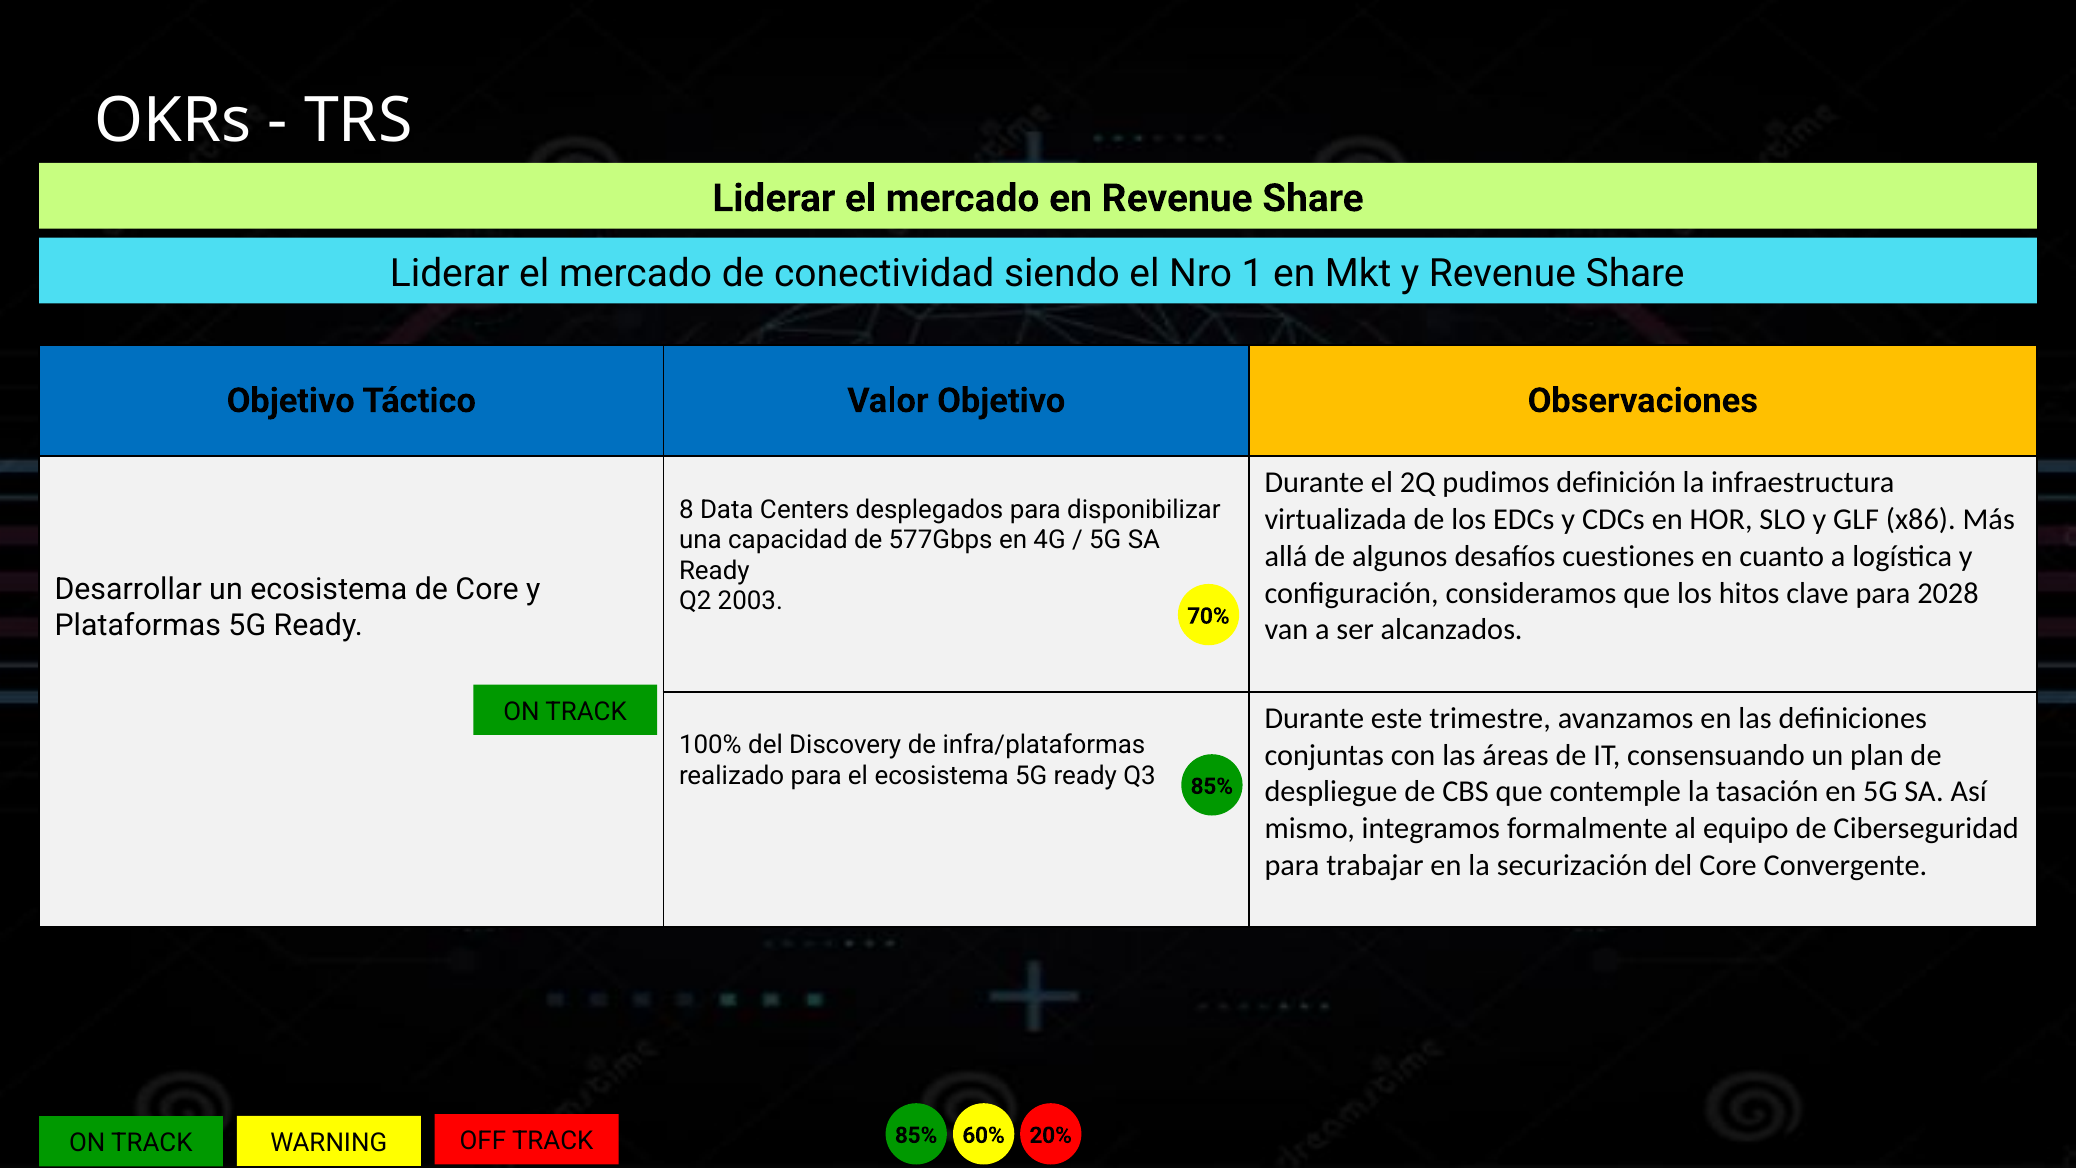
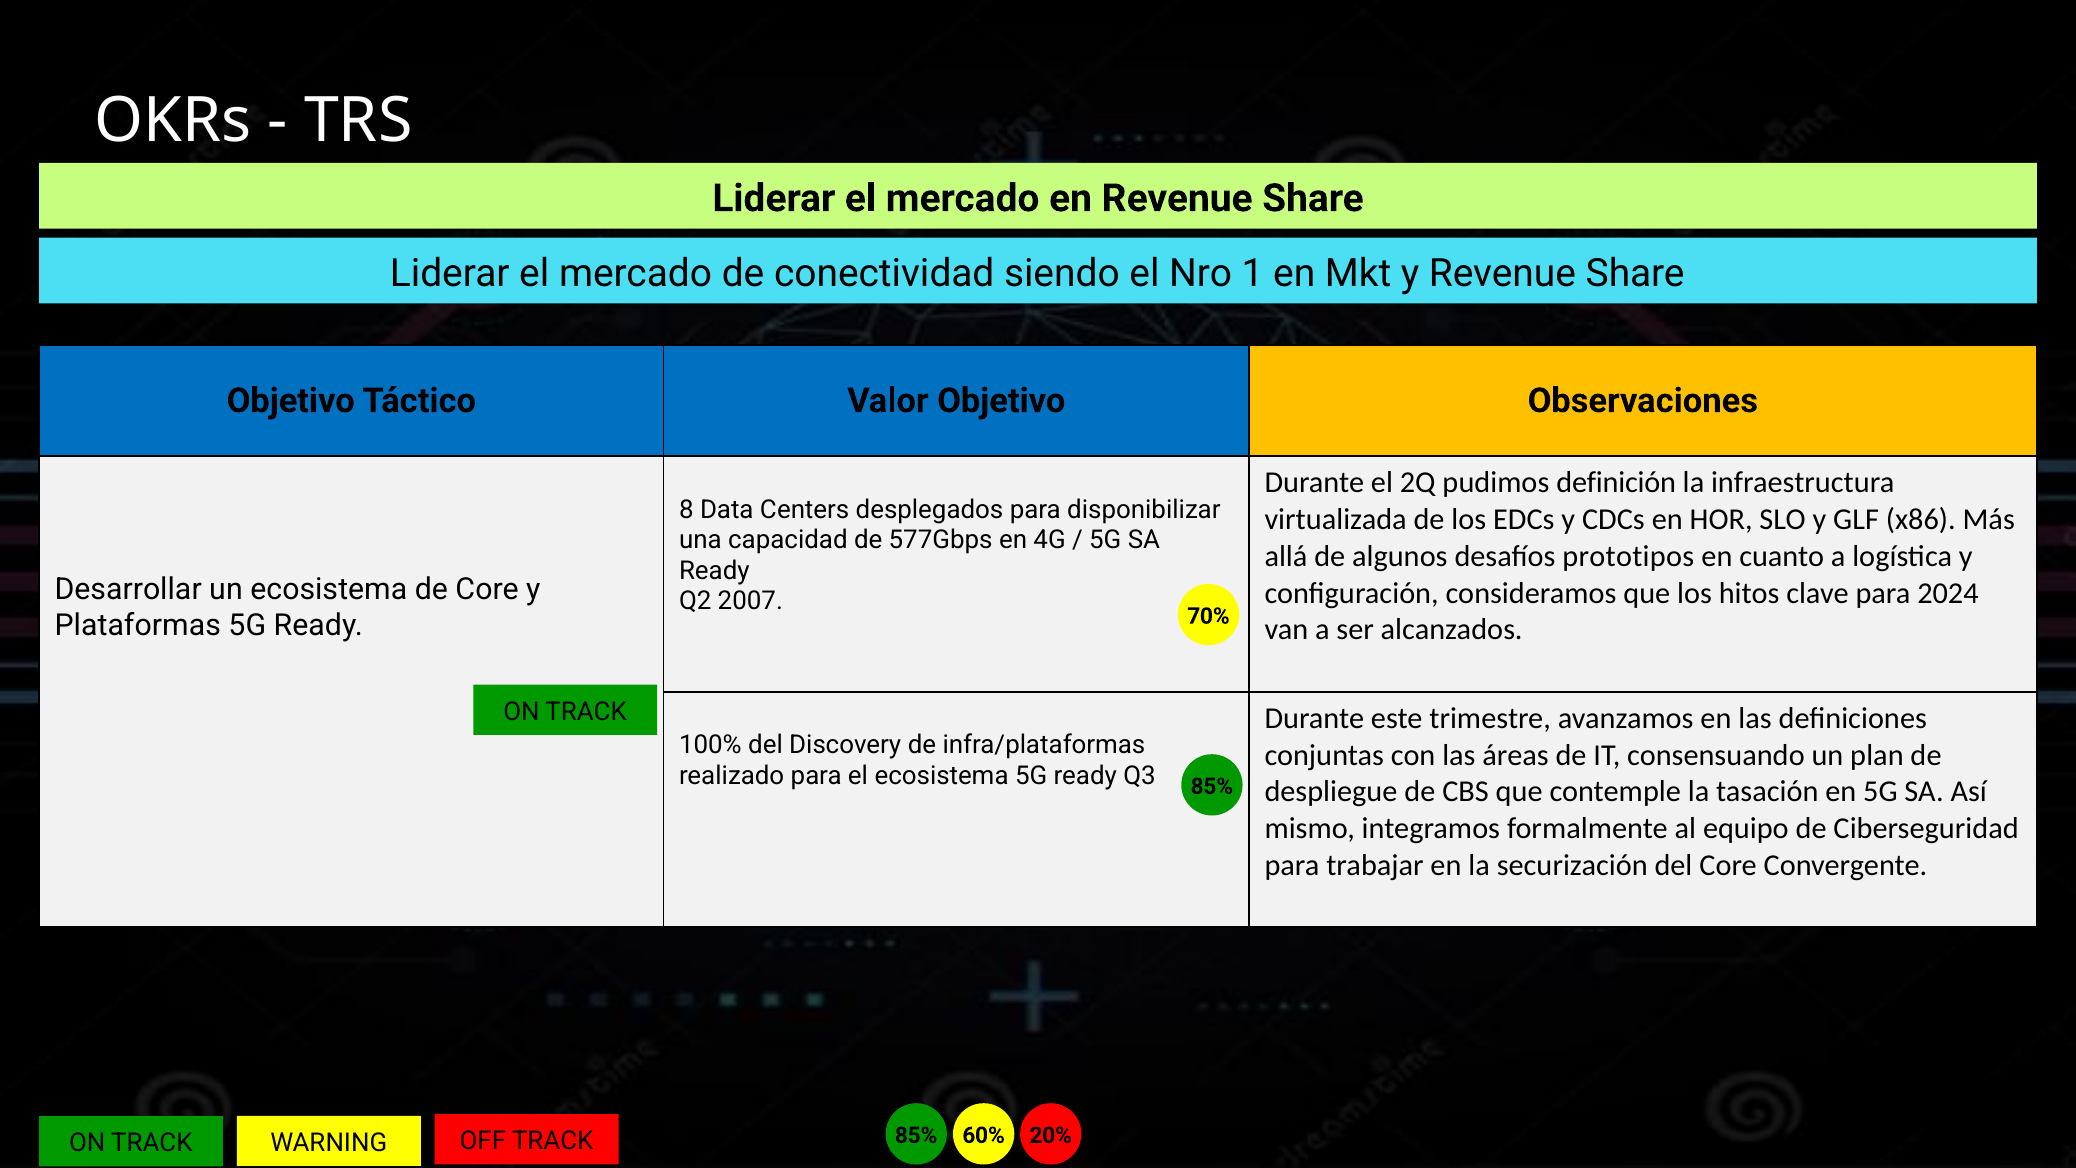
cuestiones: cuestiones -> prototipos (1628, 556)
2028: 2028 -> 2024 (1948, 593)
2003: 2003 -> 2007 (750, 601)
